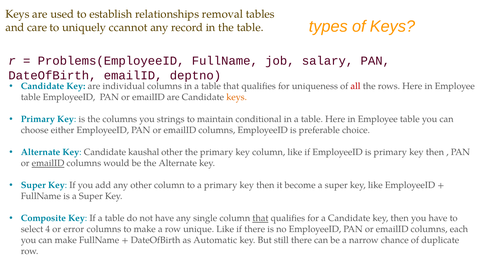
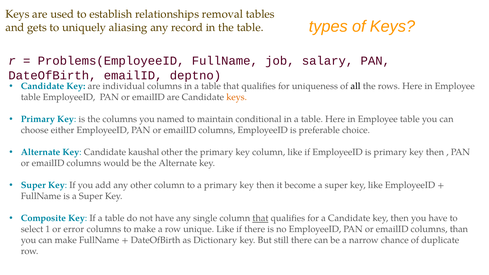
care: care -> gets (37, 27)
ccannot: ccannot -> aliasing (128, 27)
all colour: red -> black (356, 86)
strings: strings -> named (171, 119)
emailID underline: present -> none (48, 163)
4: 4 -> 1 (48, 229)
each: each -> than (459, 229)
Automatic: Automatic -> Dictionary (215, 240)
